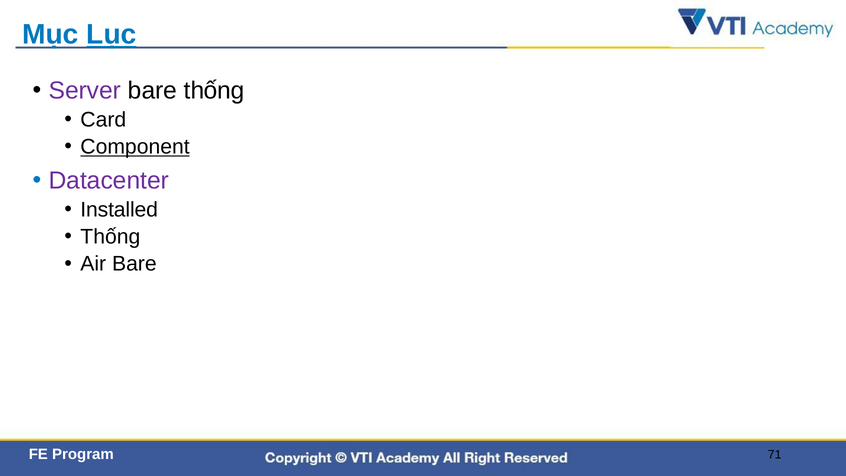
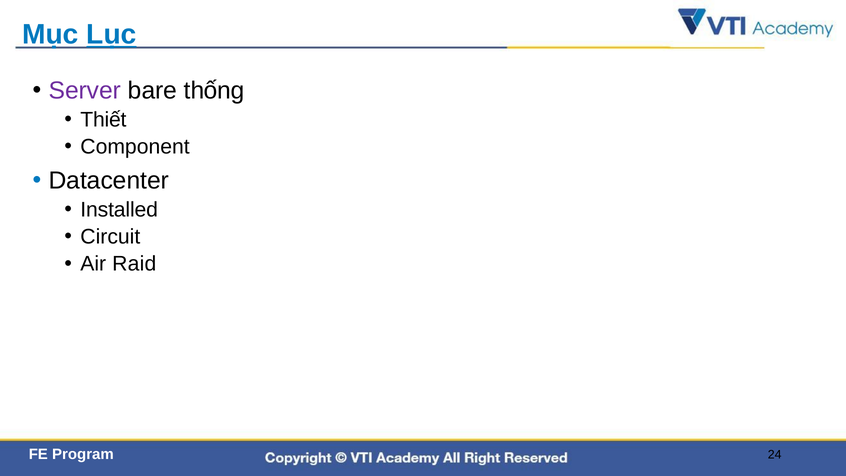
Card: Card -> Thiết (103, 120)
Component underline: present -> none (135, 147)
Datacenter colour: purple -> black (109, 180)
Thống: Thống -> Circuit (110, 237)
Air Bare: Bare -> Raid (134, 264)
71: 71 -> 24 (775, 455)
